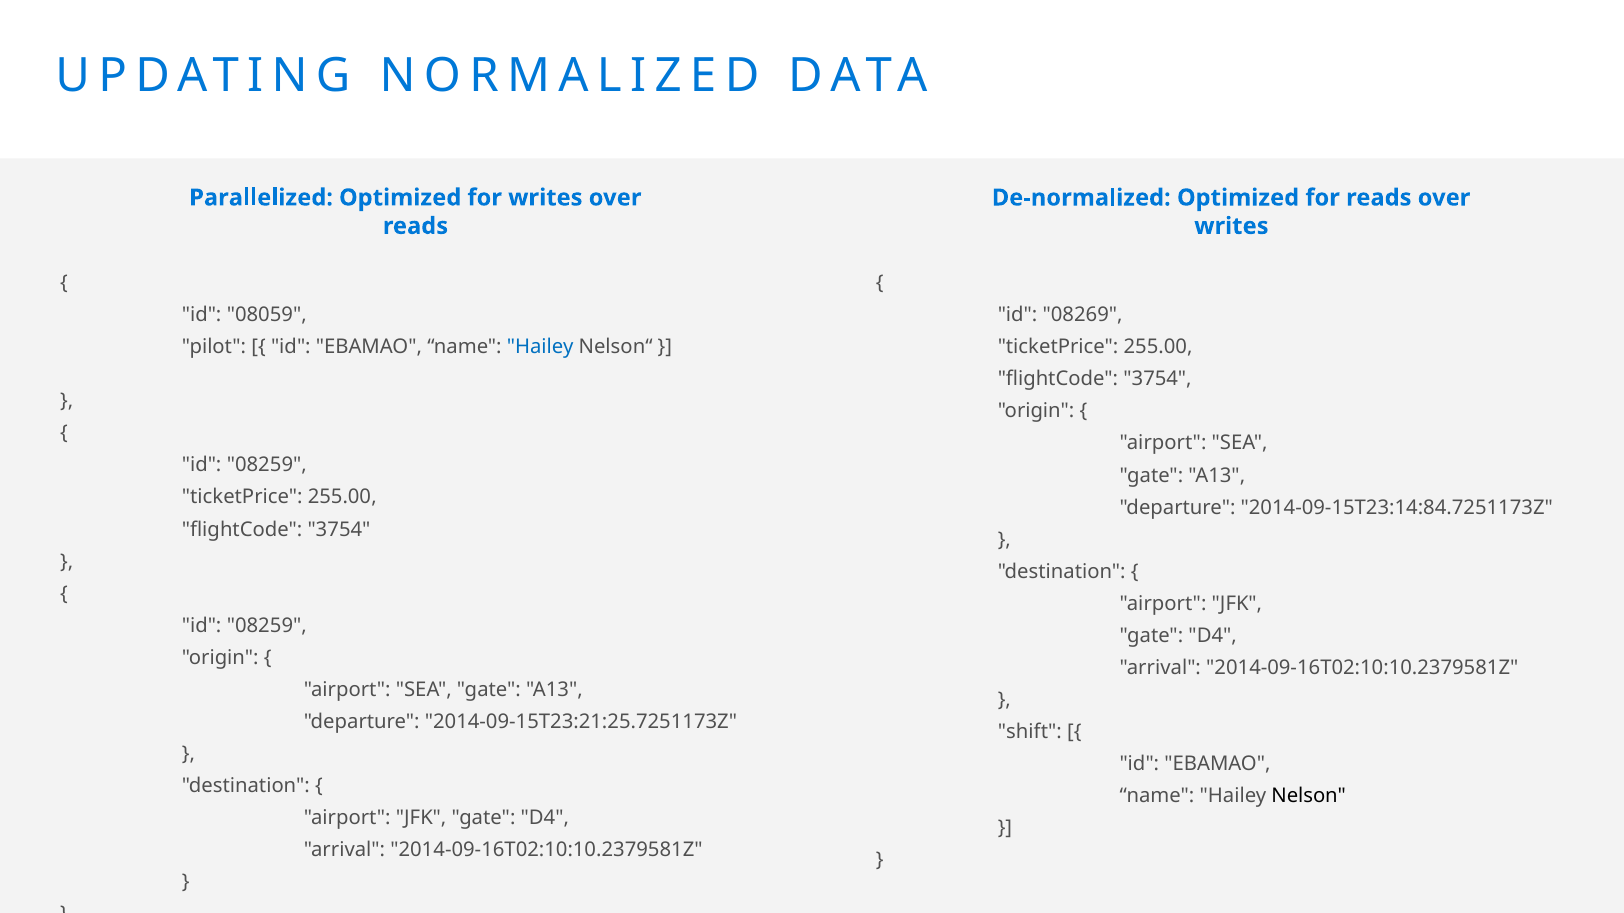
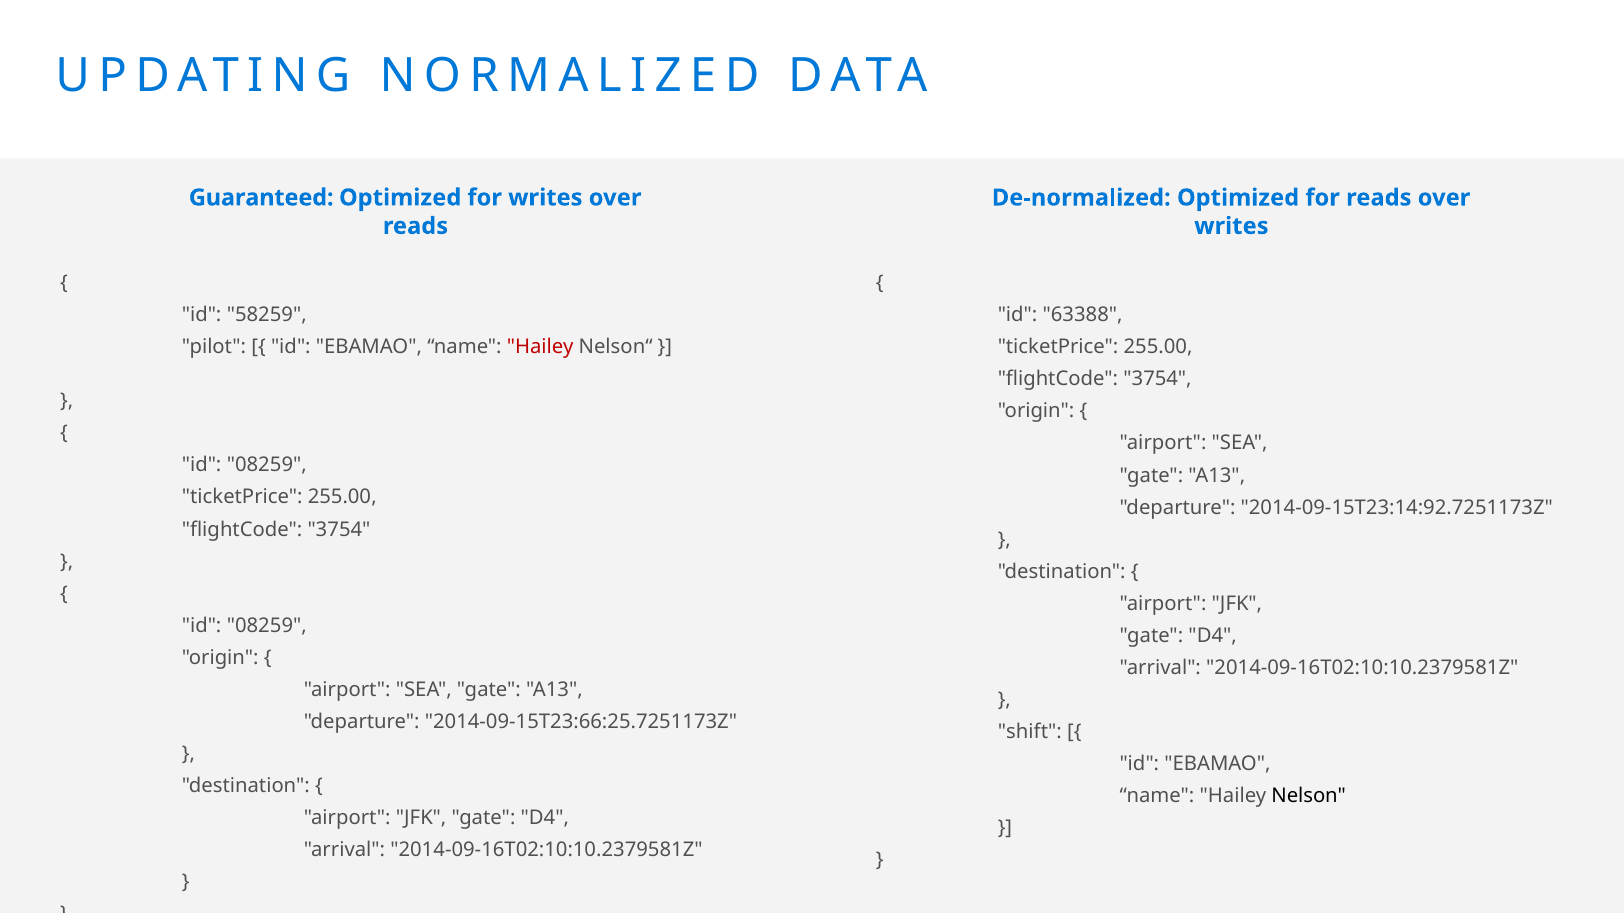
Parallelized: Parallelized -> Guaranteed (261, 198)
08059: 08059 -> 58259 (267, 315)
08269: 08269 -> 63388 (1083, 315)
Hailey colour: blue -> red (540, 347)
2014-09-15T23:14:84.7251173Z: 2014-09-15T23:14:84.7251173Z -> 2014-09-15T23:14:92.7251173Z (1397, 508)
2014-09-15T23:21:25.7251173Z: 2014-09-15T23:21:25.7251173Z -> 2014-09-15T23:66:25.7251173Z (581, 722)
